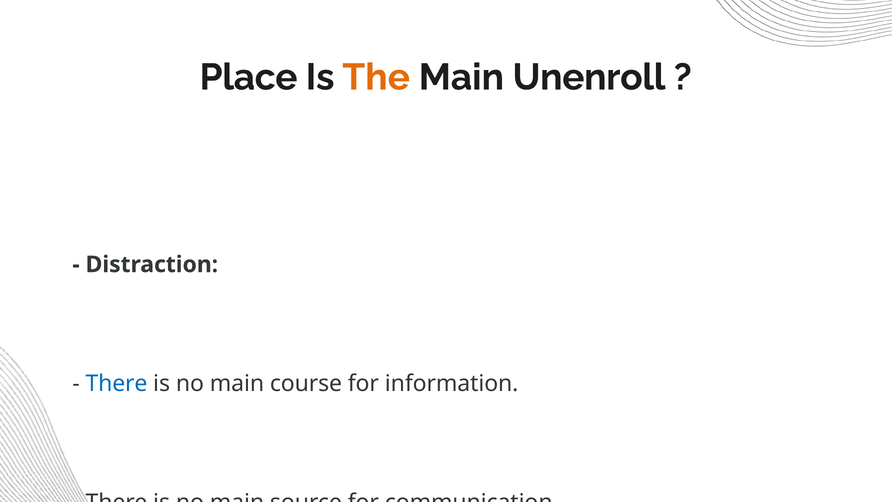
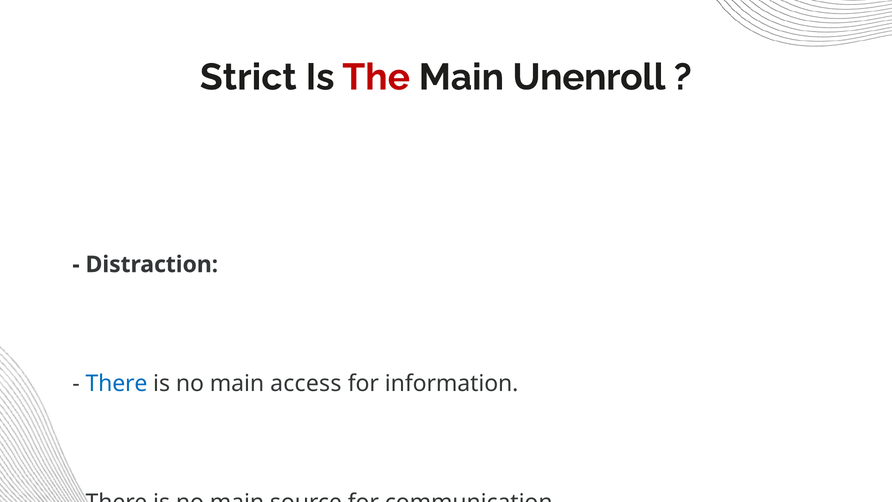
Place: Place -> Strict (248, 77)
The colour: orange -> red (376, 77)
course: course -> access (306, 383)
